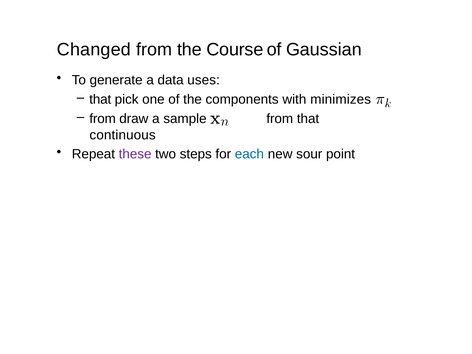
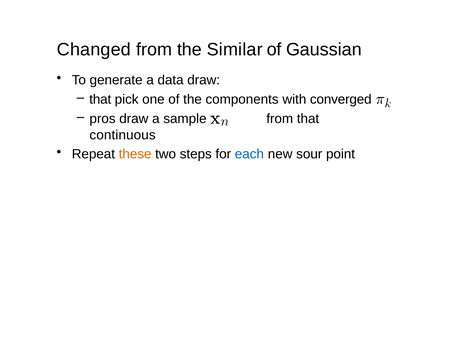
Course: Course -> Similar (235, 50)
data uses: uses -> draw (204, 80)
minimizes: minimizes -> converged (341, 99)
from: from -> pros (103, 119)
these colour: purple -> orange (135, 154)
